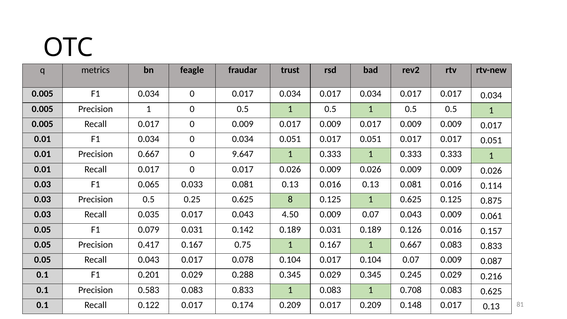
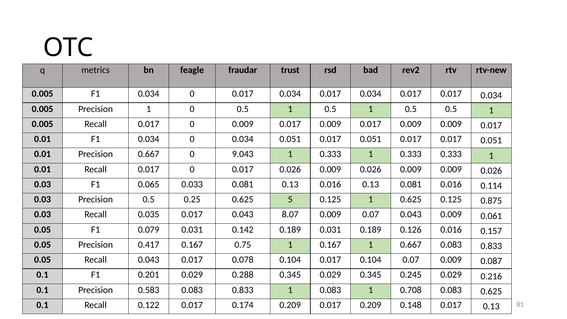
9.647: 9.647 -> 9.043 (243, 154)
8: 8 -> 5 (290, 199)
4.50: 4.50 -> 8.07 (290, 214)
